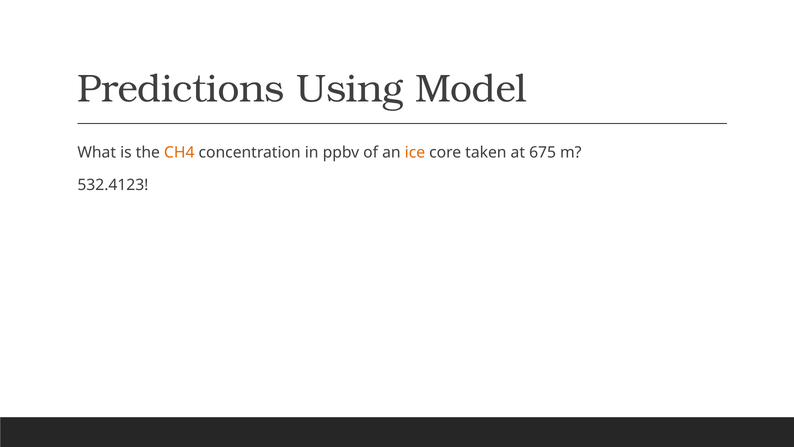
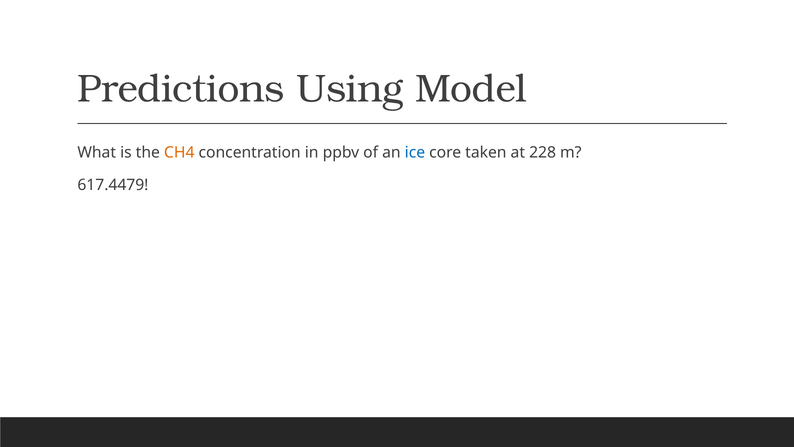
ice colour: orange -> blue (415, 153)
675: 675 -> 228 (543, 153)
532.4123: 532.4123 -> 617.4479 (113, 185)
